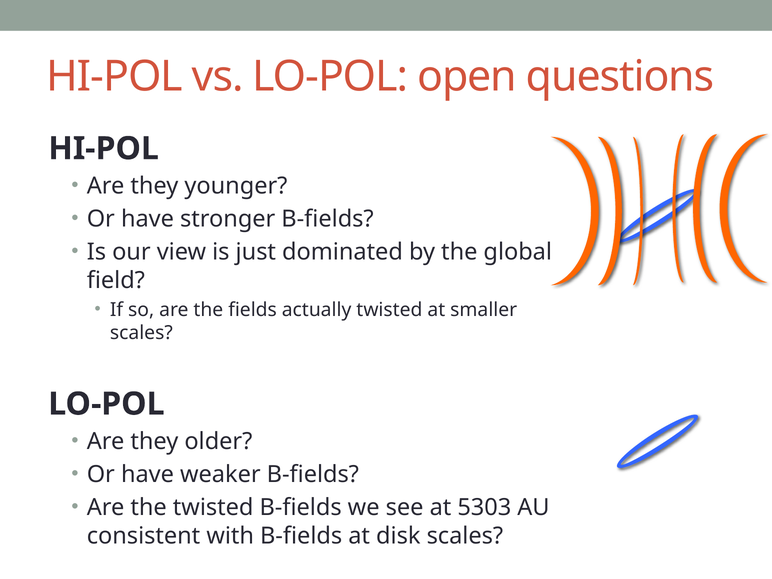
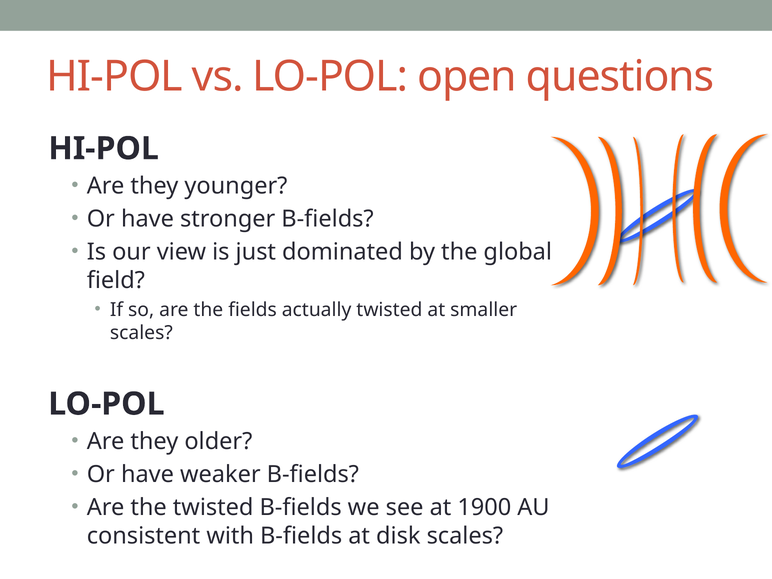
5303: 5303 -> 1900 (484, 507)
